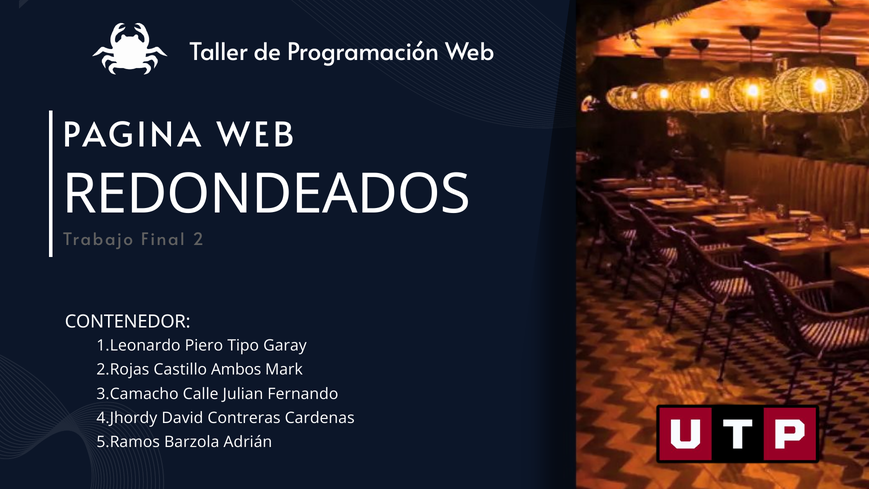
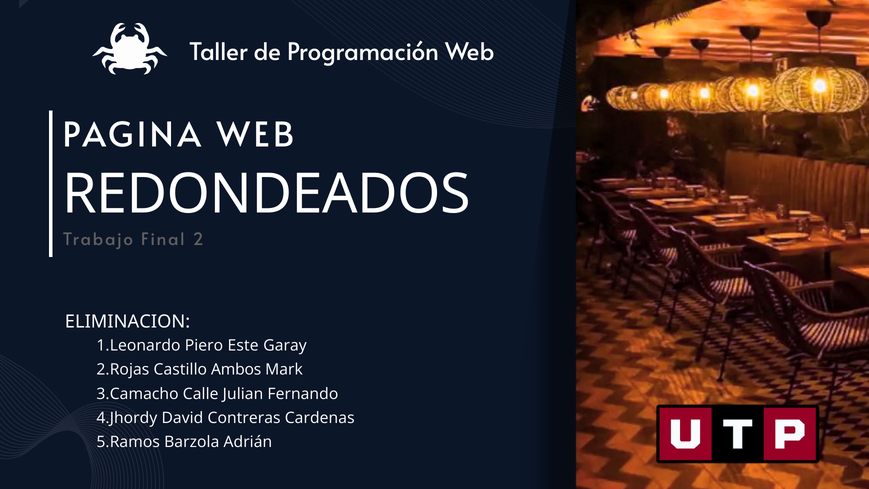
CONTENEDOR: CONTENEDOR -> ELIMINACION (128, 321)
Tipo: Tipo -> Este (243, 345)
